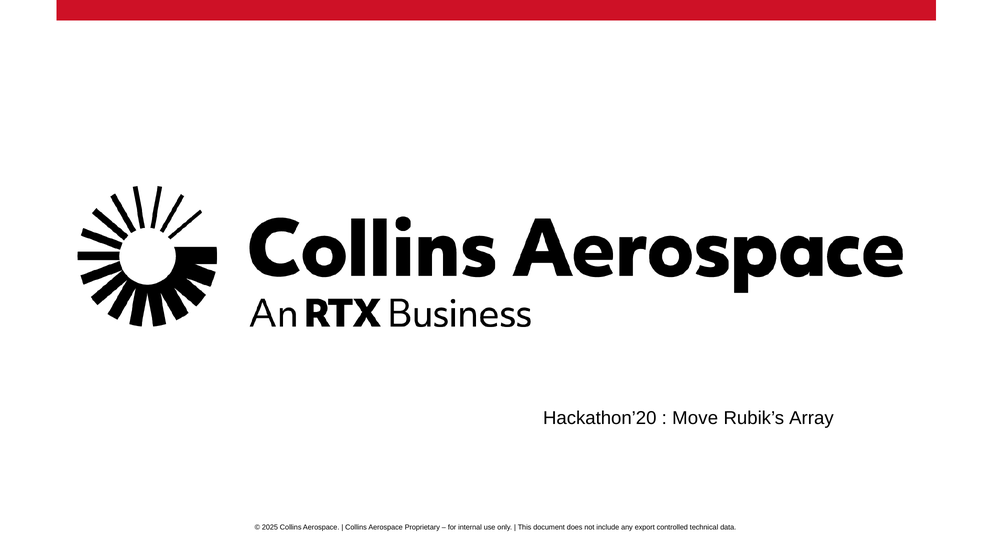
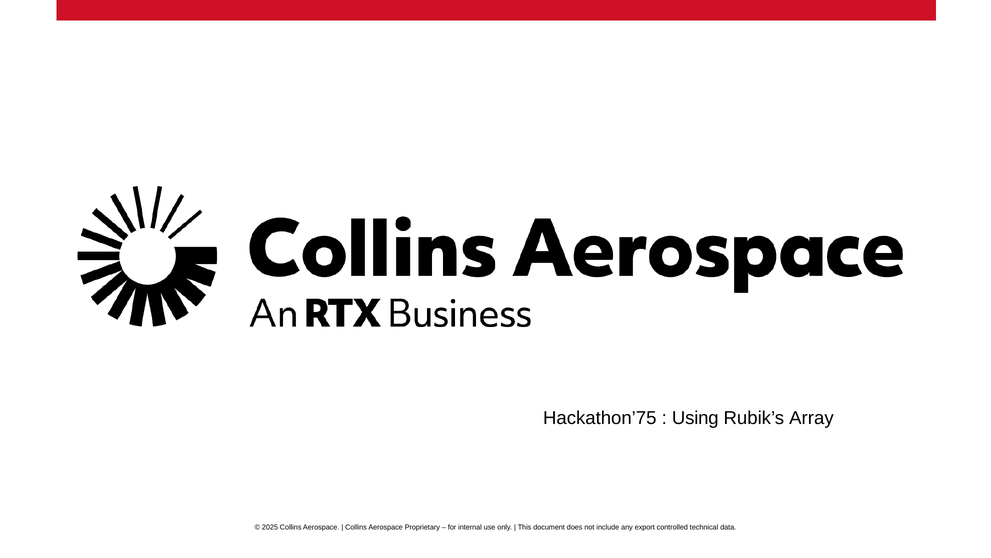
Hackathon’20: Hackathon’20 -> Hackathon’75 (600, 418)
Move: Move -> Using (695, 418)
